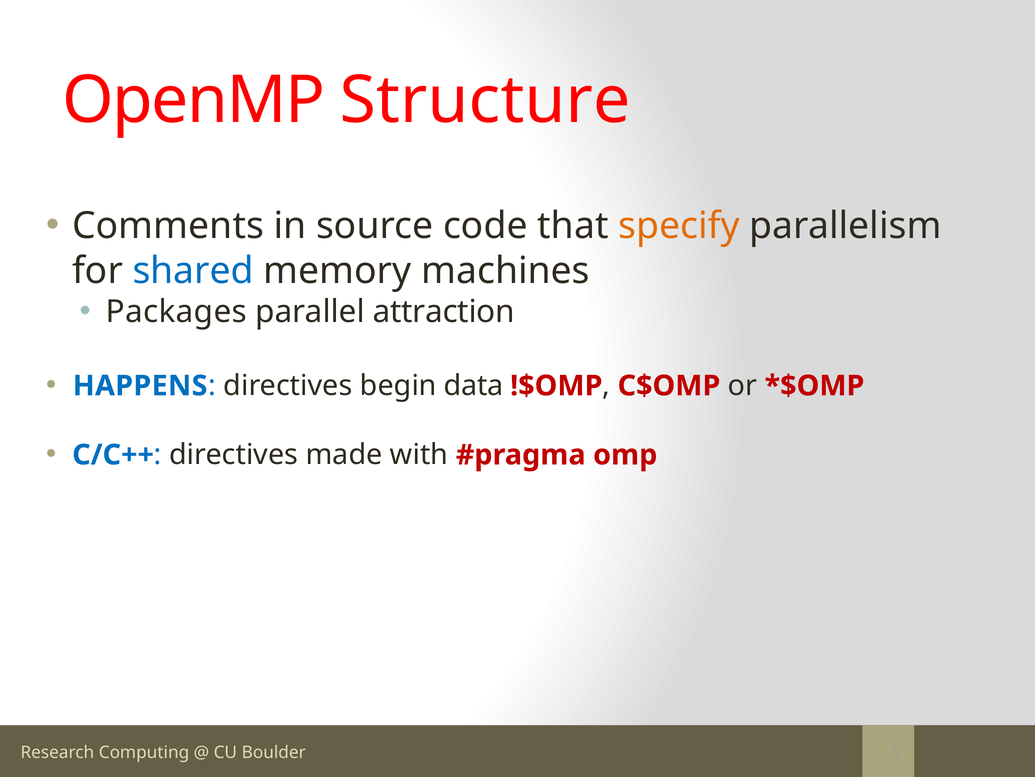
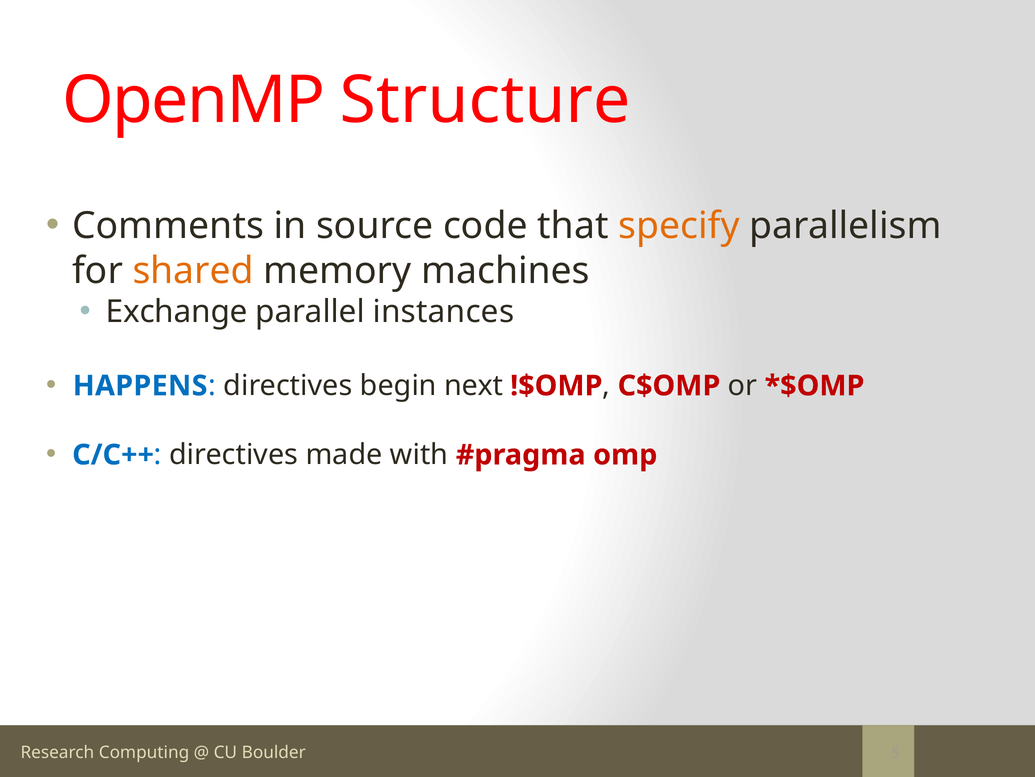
shared colour: blue -> orange (193, 271)
Packages: Packages -> Exchange (177, 312)
attraction: attraction -> instances (444, 312)
data: data -> next (474, 385)
